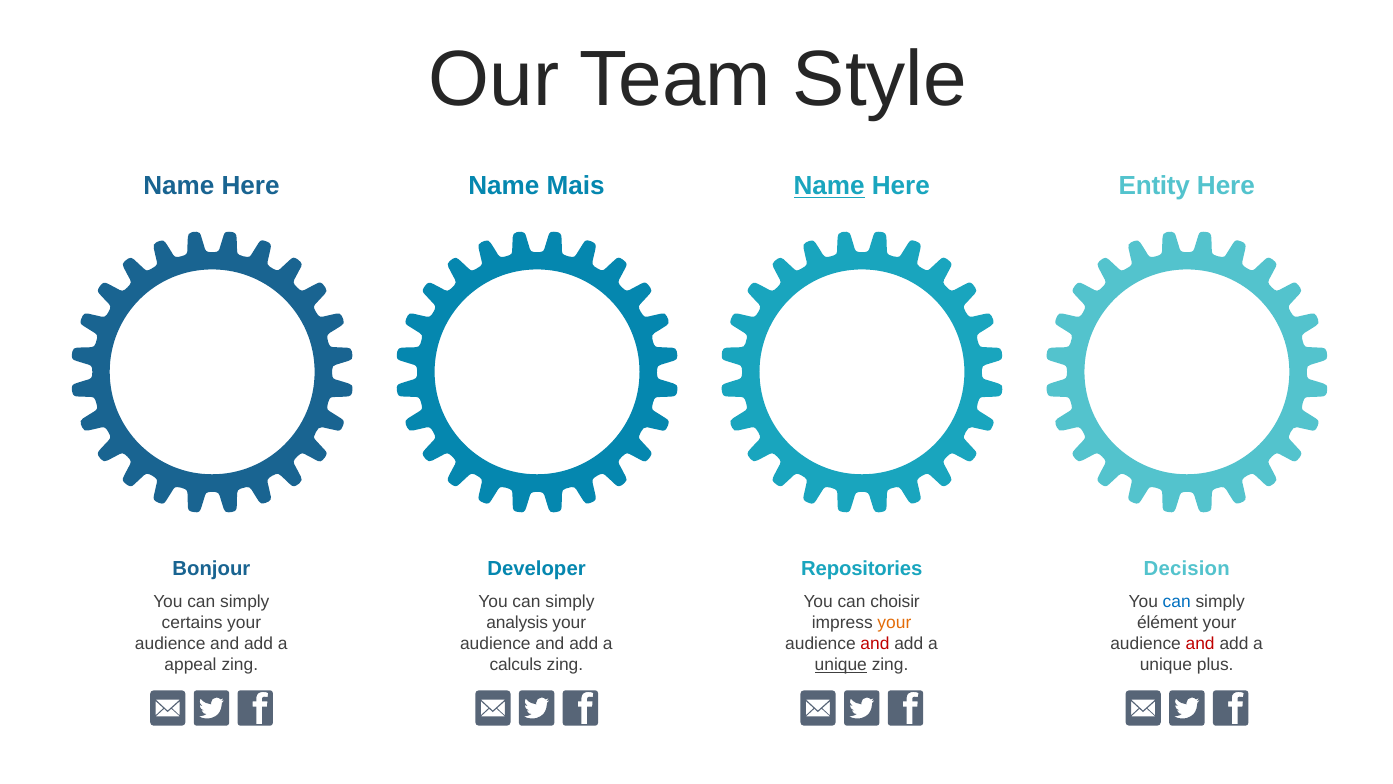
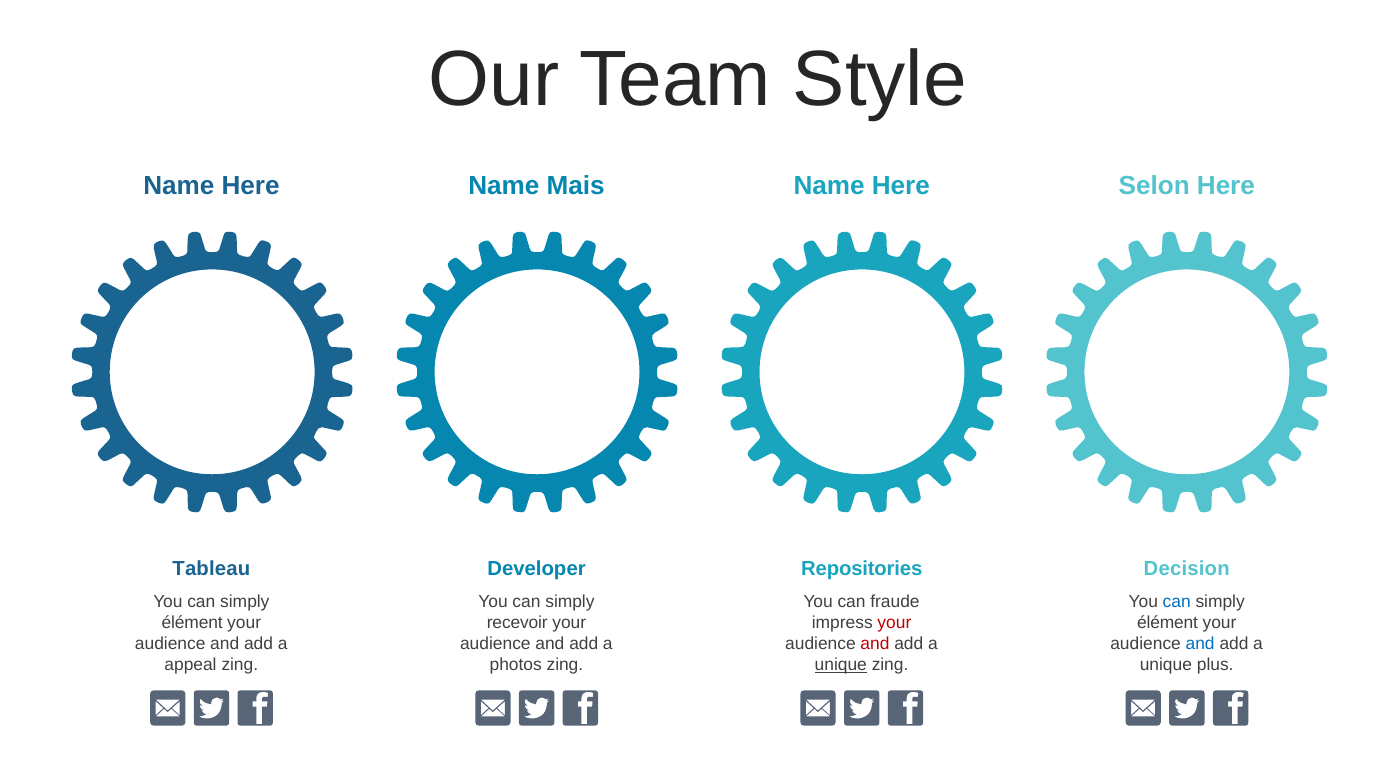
Name underline: present -> none (829, 186)
Entity: Entity -> Selon (1154, 186)
Bonjour: Bonjour -> Tableau (211, 569)
choisir: choisir -> fraude (895, 602)
certains: certains -> élément (192, 623)
analysis: analysis -> recevoir (517, 623)
your colour: orange -> red (894, 623)
and colour: red -> blue (1200, 643)
calculs: calculs -> photos (516, 664)
